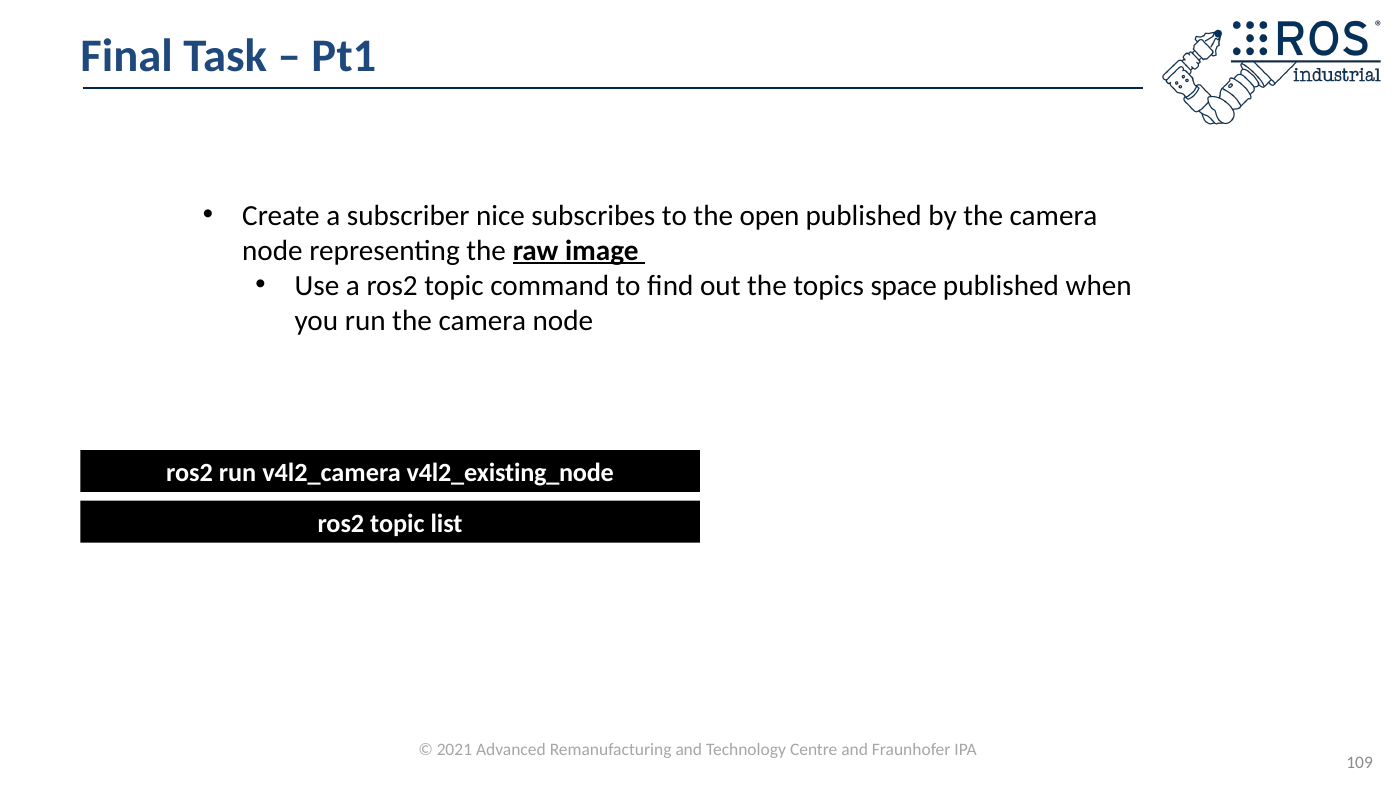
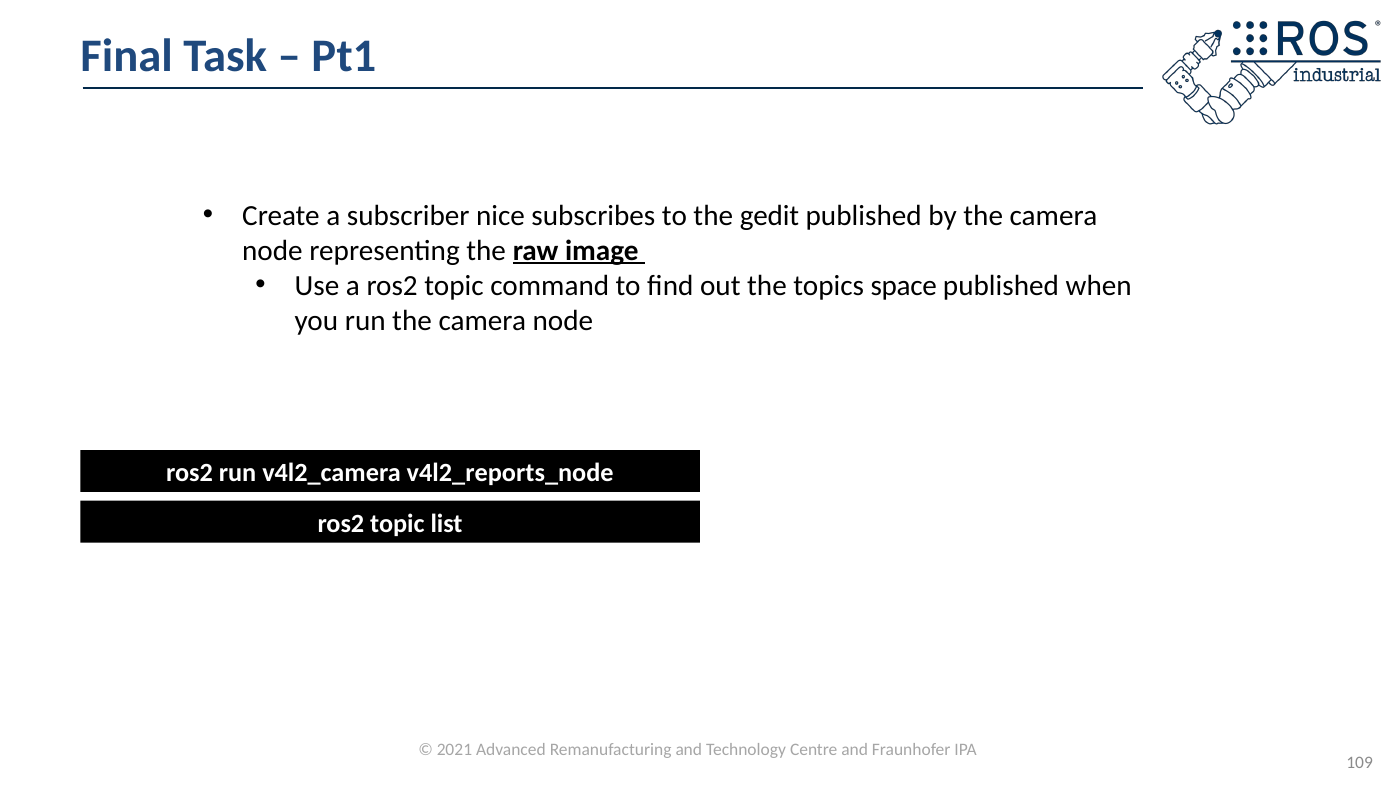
open: open -> gedit (769, 216)
v4l2_existing_node: v4l2_existing_node -> v4l2_reports_node (510, 473)
